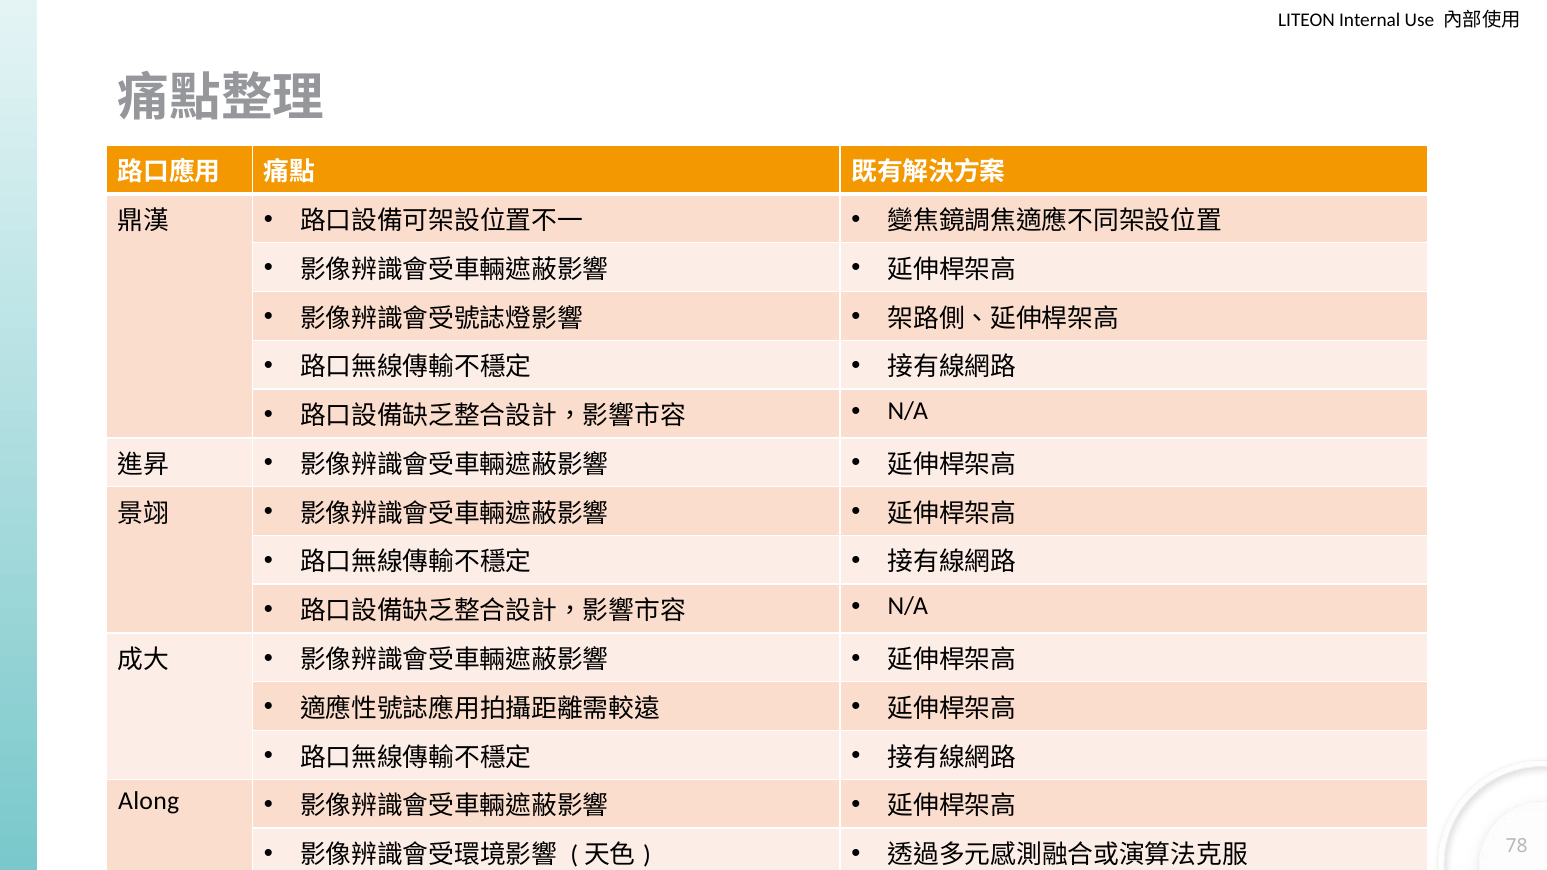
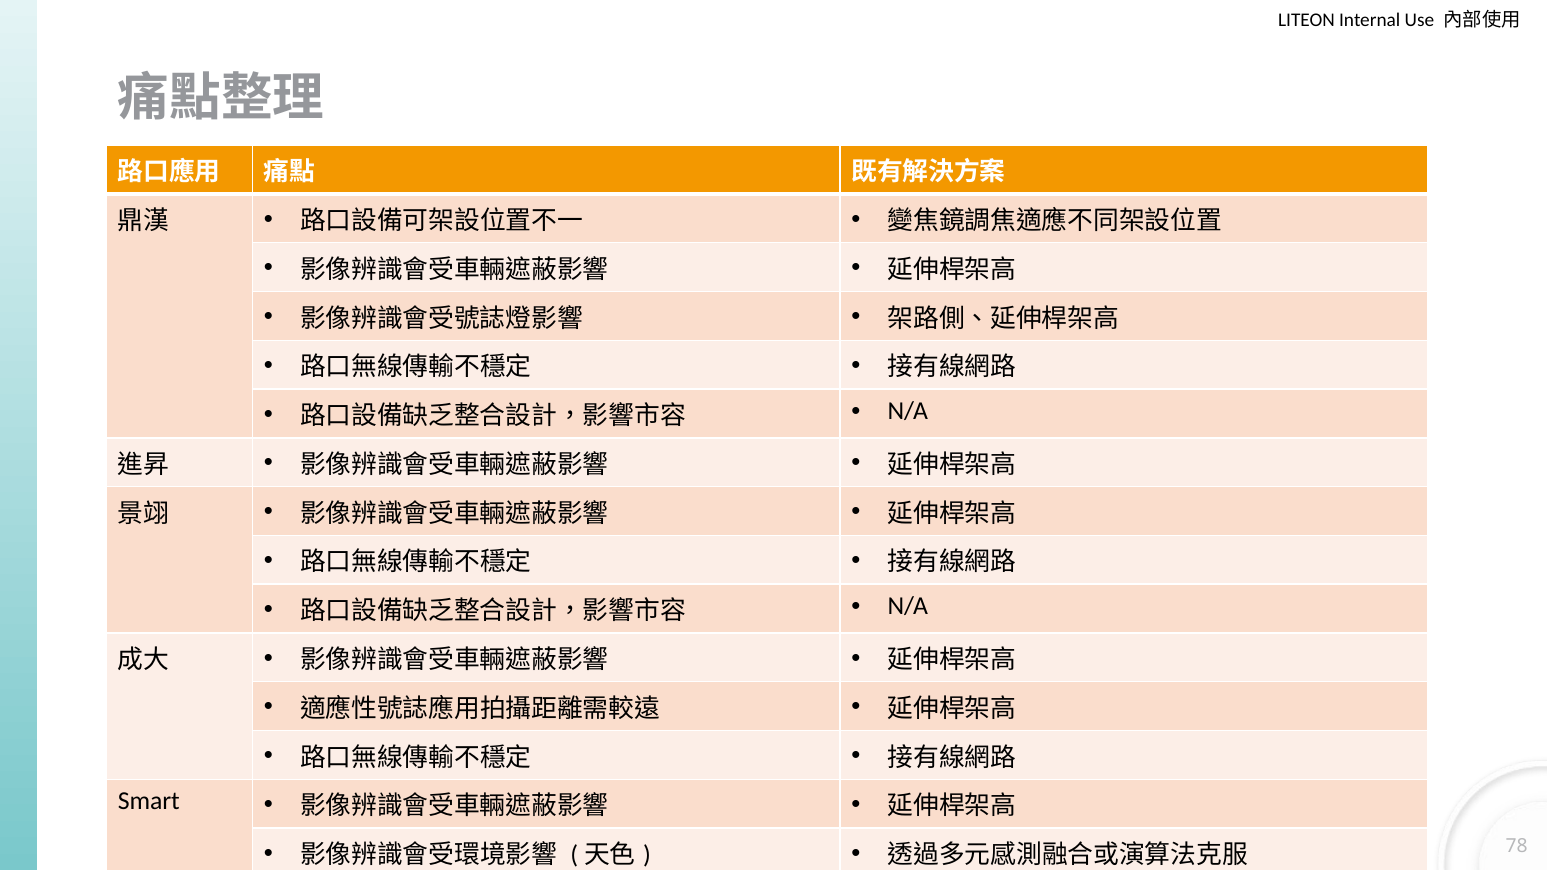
Along: Along -> Smart (149, 801)
